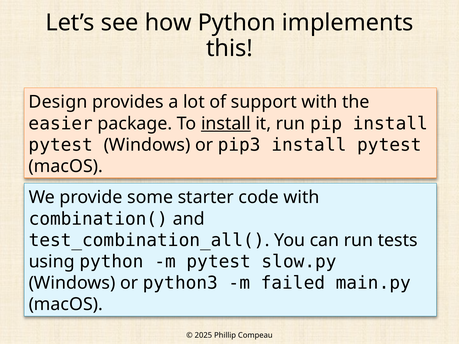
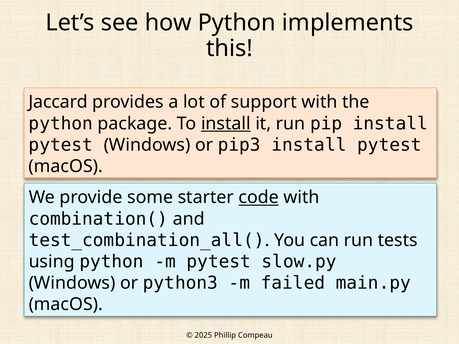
Design: Design -> Jaccard (58, 102)
easier: easier -> python (61, 123)
code underline: none -> present (259, 197)
